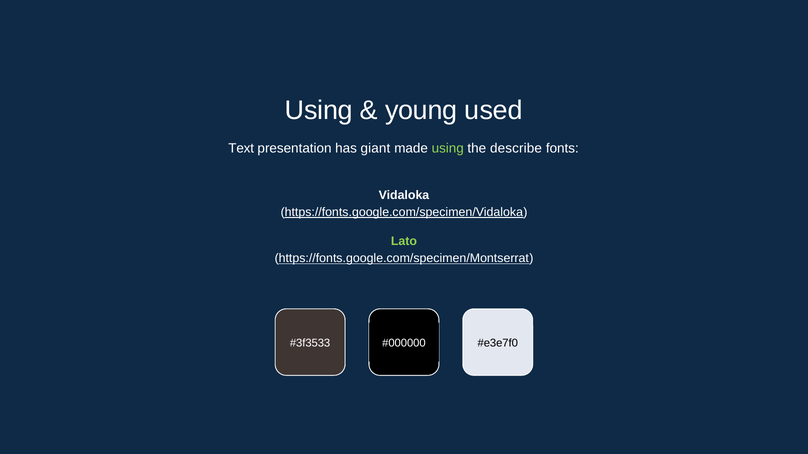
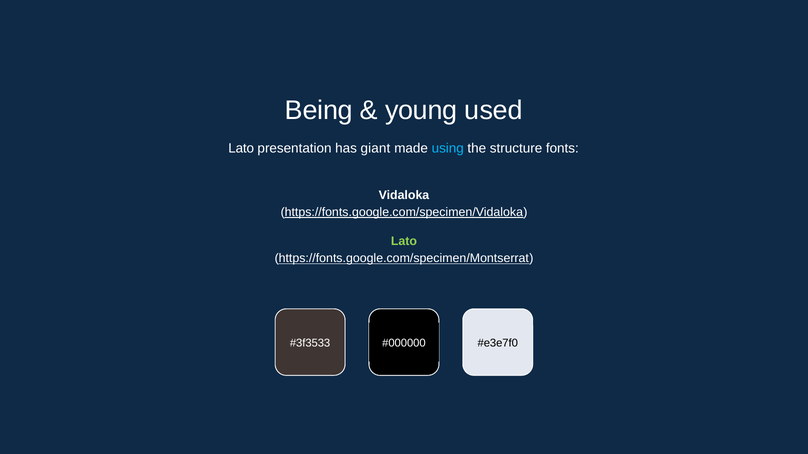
Using: Using -> Being (319, 110)
Text: Text -> Lato (241, 148)
using colour: light green -> light blue (448, 148)
describe: describe -> structure (516, 148)
